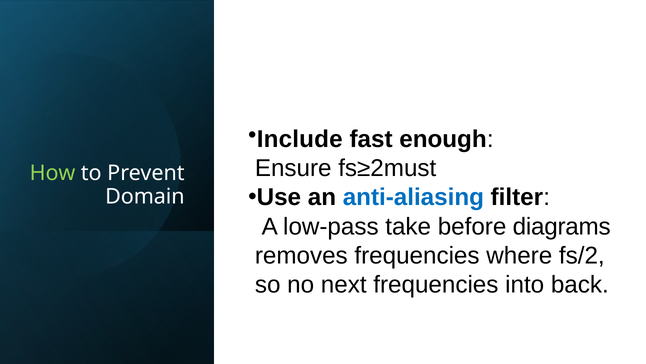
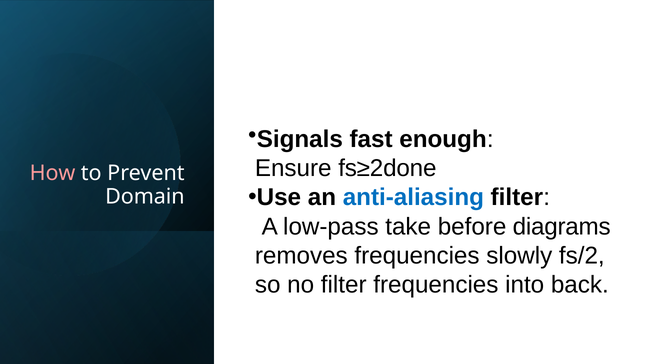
Include: Include -> Signals (300, 139)
fs≥2must: fs≥2must -> fs≥2done (387, 168)
How colour: light green -> pink (53, 173)
where: where -> slowly (519, 255)
no next: next -> filter (344, 284)
